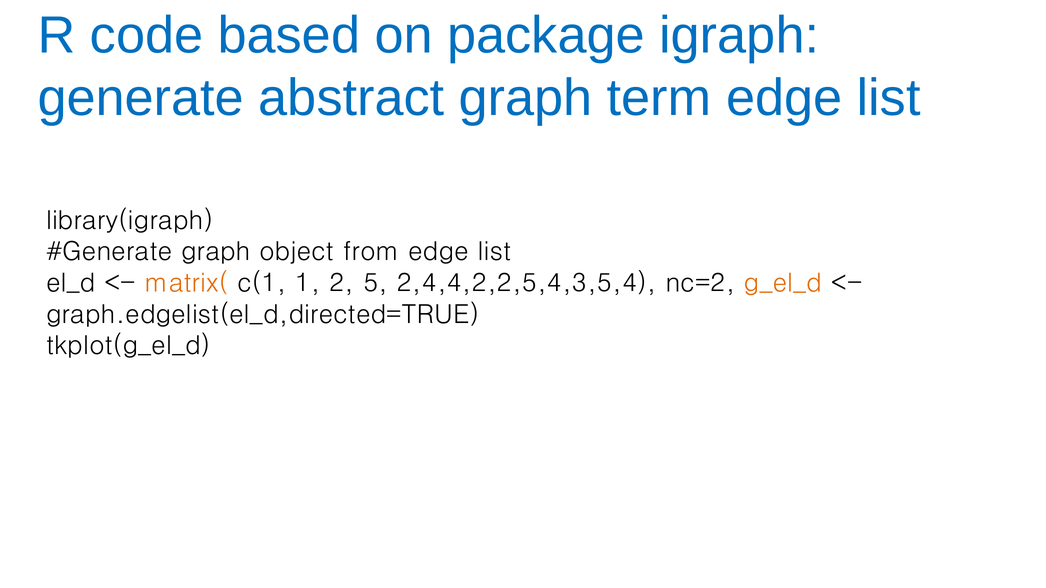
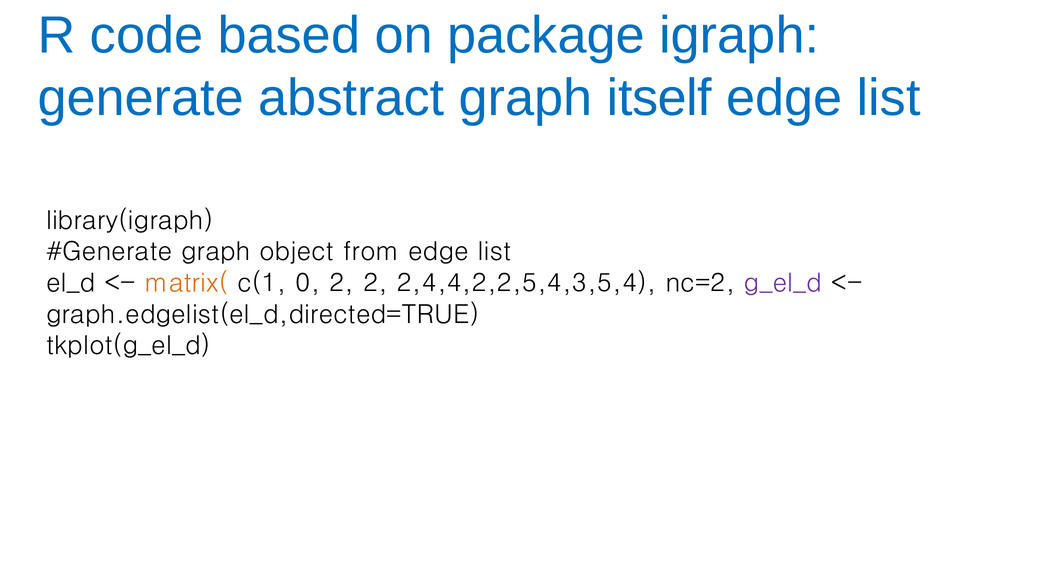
term: term -> itself (659, 98)
1: 1 -> 0 (308, 283)
2 5: 5 -> 2 (376, 283)
g_el_d colour: orange -> purple (783, 283)
